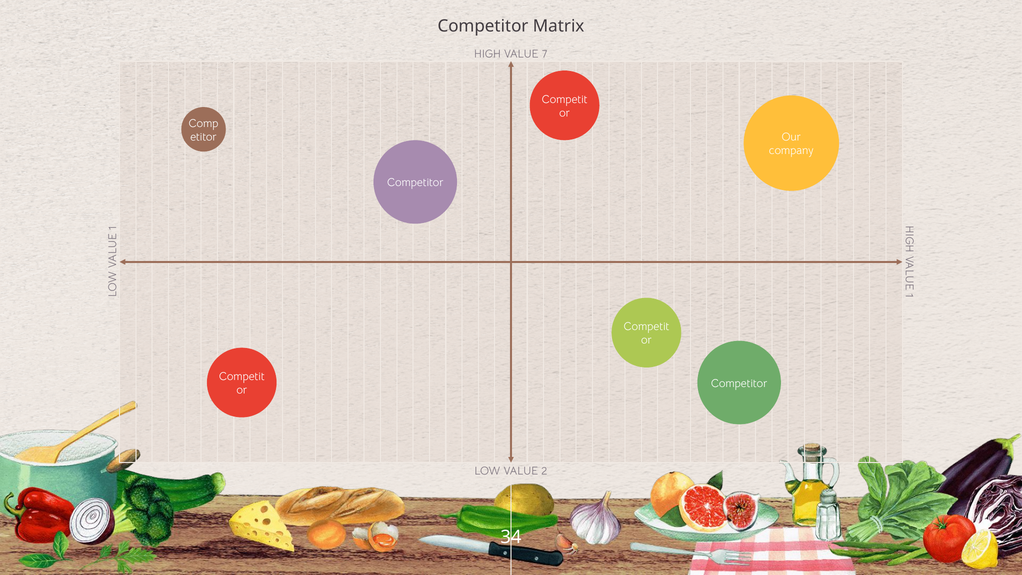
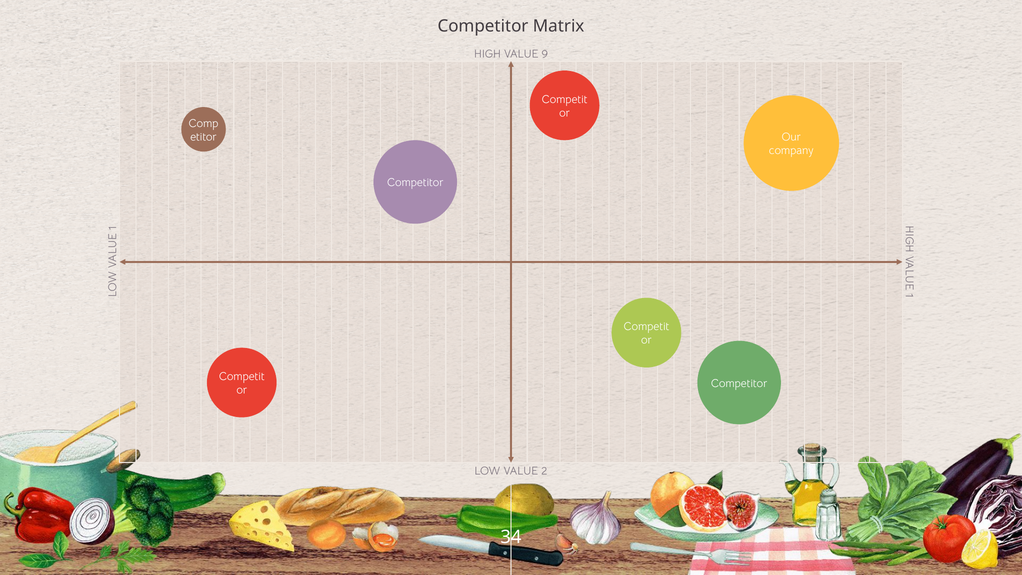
7: 7 -> 9 (545, 54)
